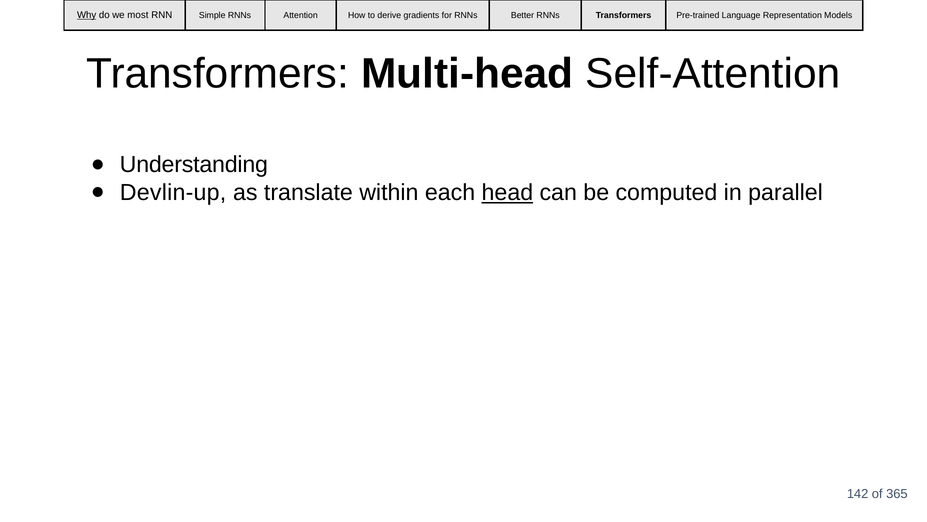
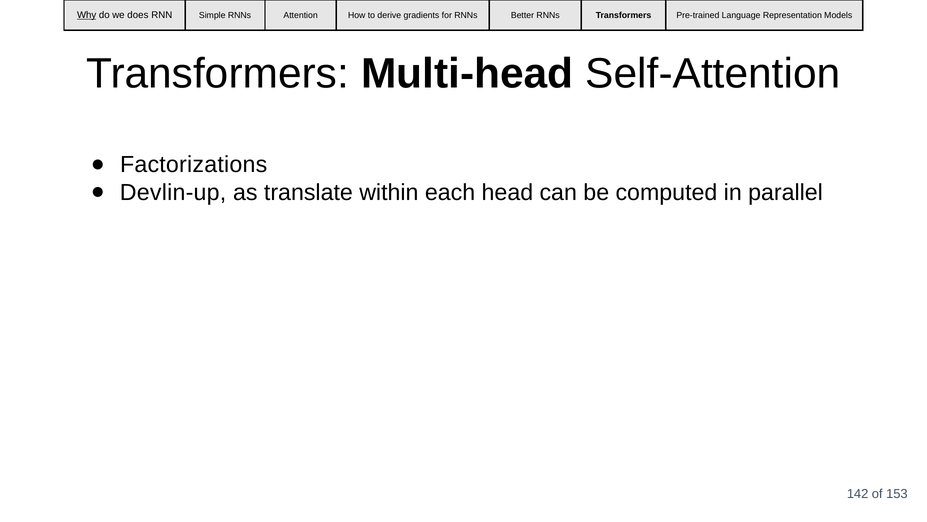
most: most -> does (138, 15)
Understanding: Understanding -> Factorizations (194, 165)
head underline: present -> none (507, 192)
365: 365 -> 153 (897, 494)
